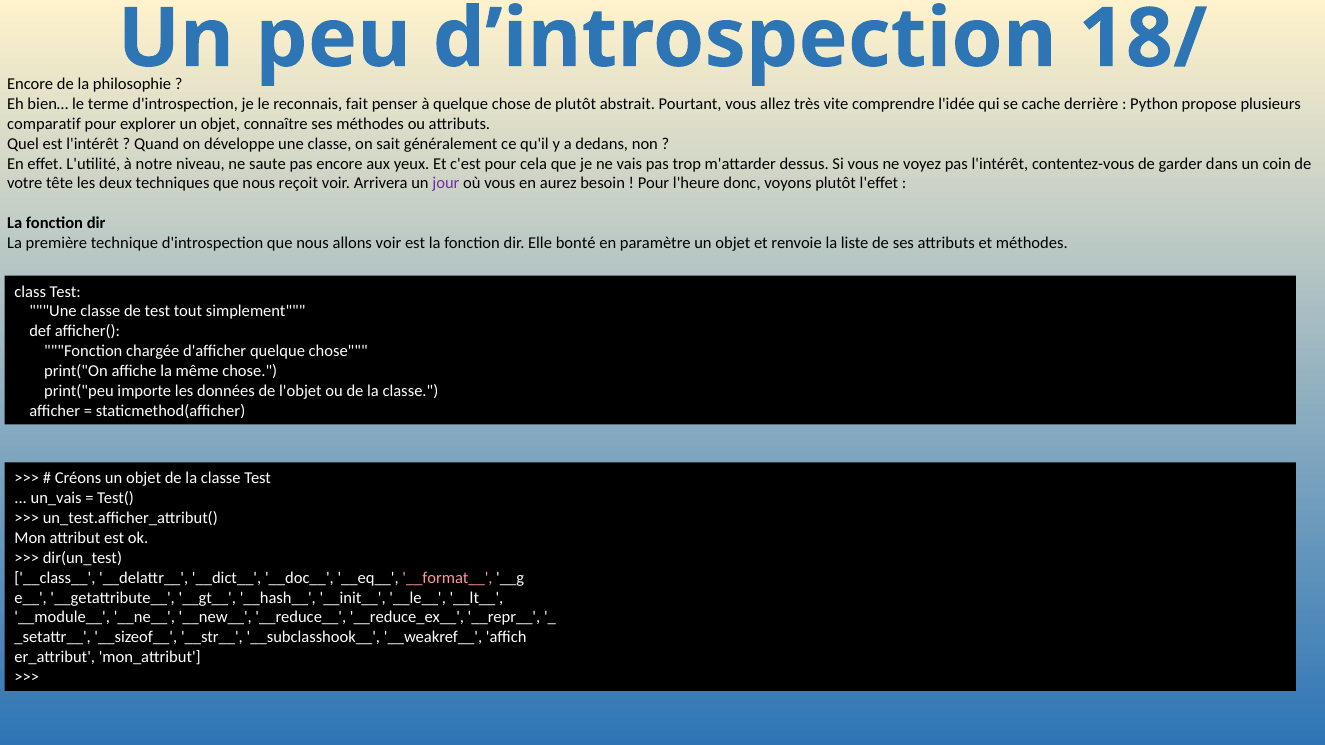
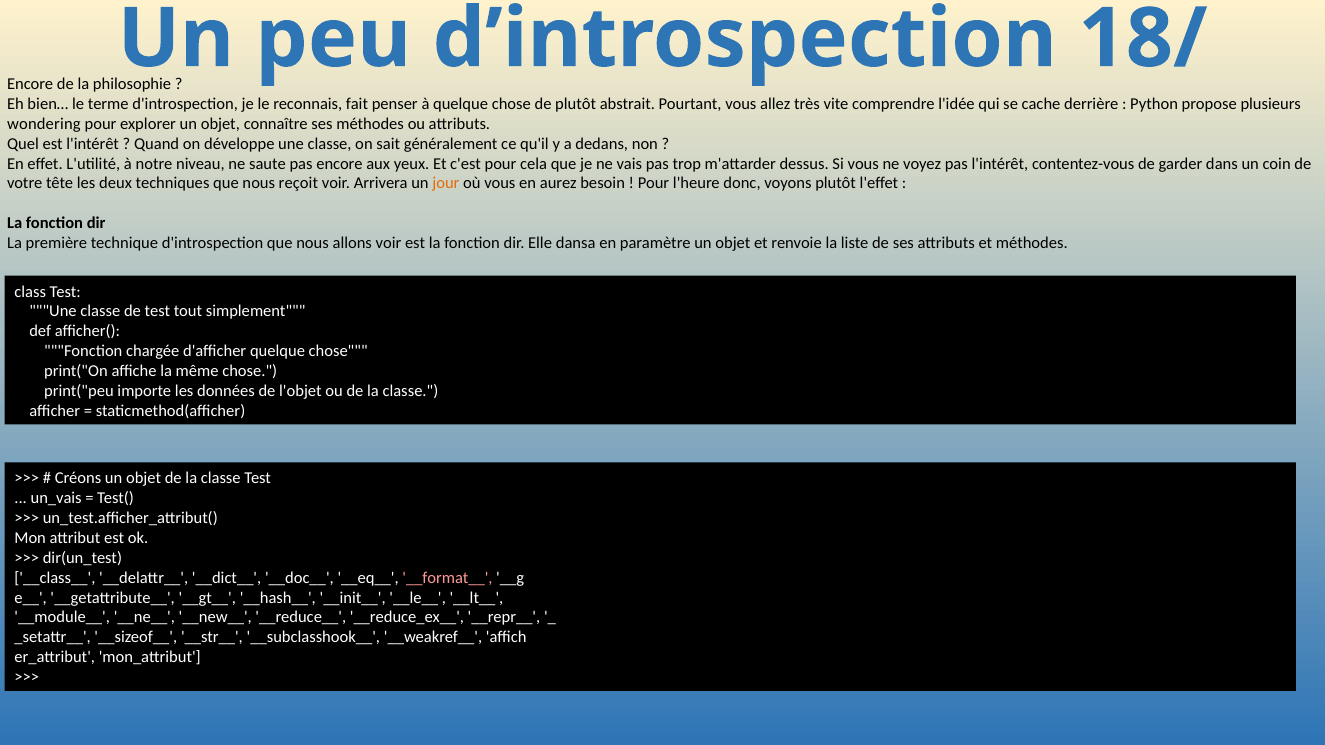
comparatif: comparatif -> wondering (44, 124)
jour colour: purple -> orange (446, 184)
bonté: bonté -> dansa (576, 243)
